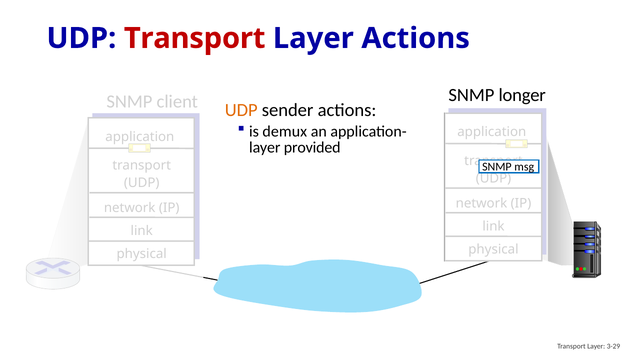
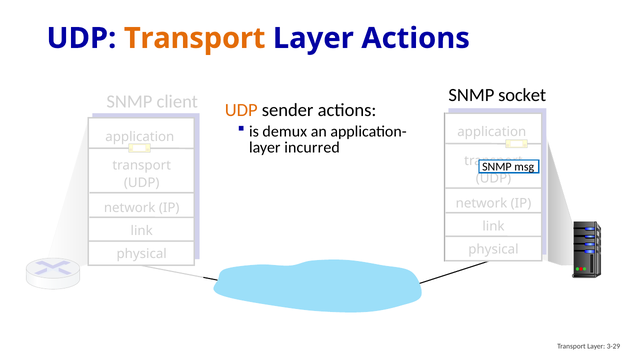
Transport colour: red -> orange (195, 38)
longer: longer -> socket (522, 95)
provided: provided -> incurred (312, 148)
